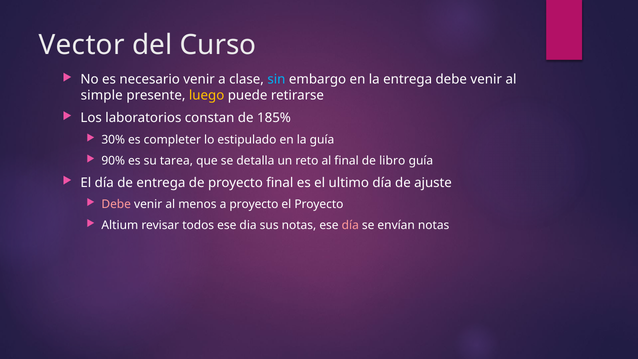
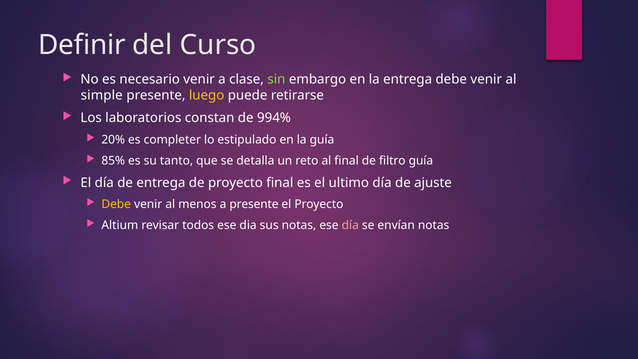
Vector: Vector -> Definir (82, 45)
sin colour: light blue -> light green (276, 79)
185%: 185% -> 994% (274, 118)
30%: 30% -> 20% (113, 140)
90%: 90% -> 85% (113, 161)
tarea: tarea -> tanto (177, 161)
libro: libro -> filtro (392, 161)
Debe colour: pink -> yellow (116, 204)
a proyecto: proyecto -> presente (254, 204)
